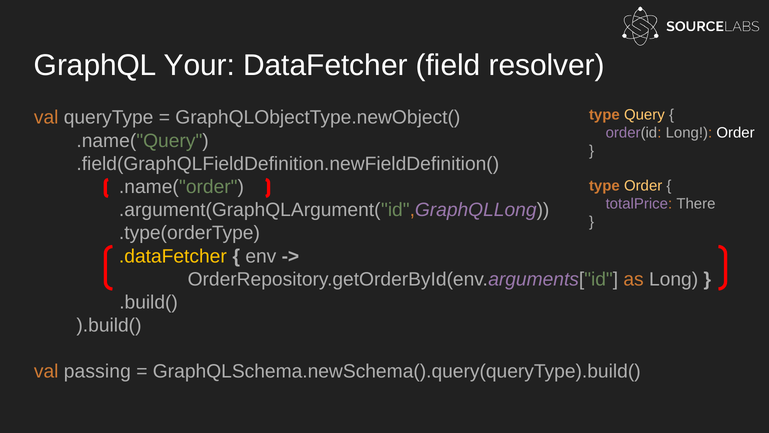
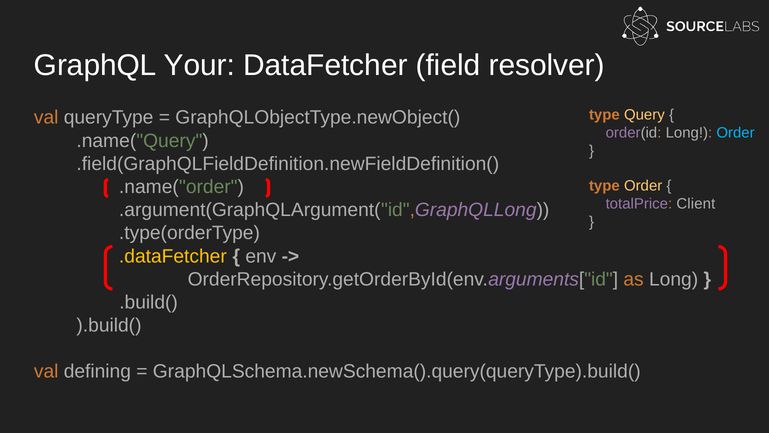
Order colour: white -> light blue (736, 133)
There: There -> Client (696, 203)
passing: passing -> defining (97, 371)
